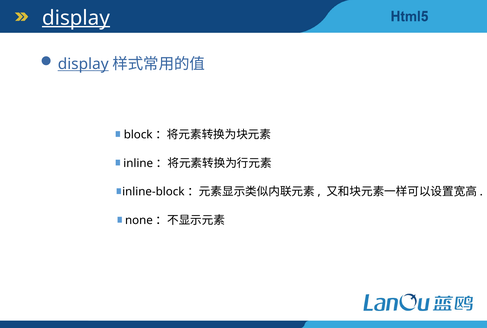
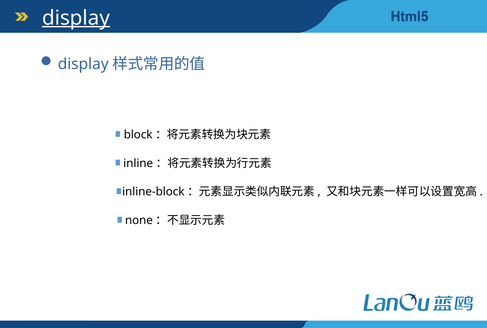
display underline: present -> none (83, 64)
